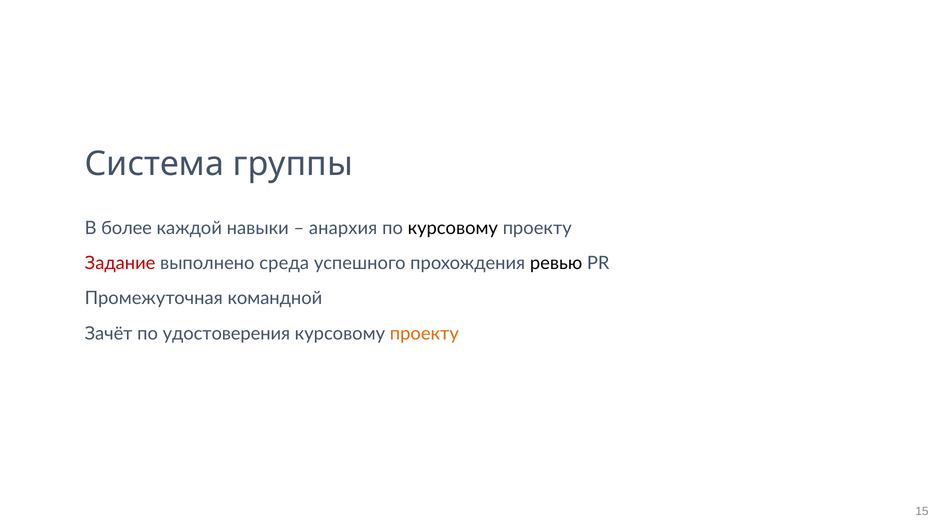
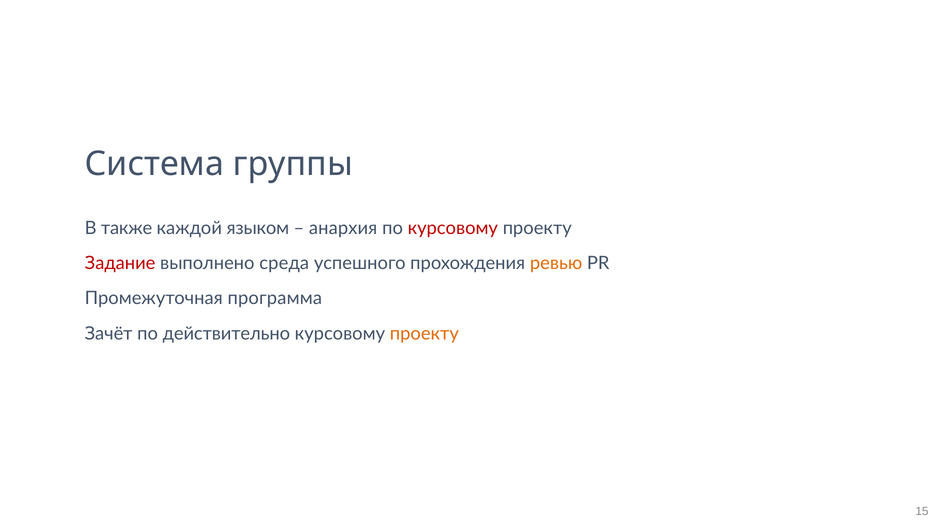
более: более -> также (127, 228)
навыки: навыки -> языком (258, 228)
курсовому colour: black -> red (453, 228)
ревью colour: black -> orange (556, 263)
командной: командной -> программа (275, 298)
удостоверения: удостоверения -> действительно (226, 334)
